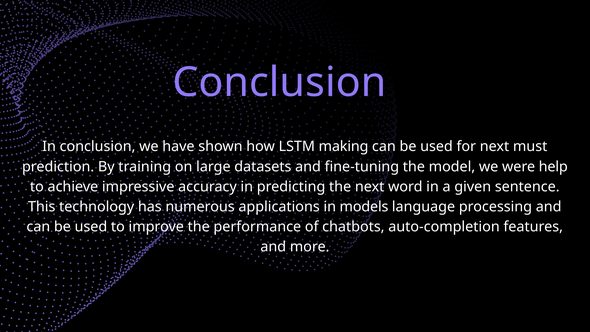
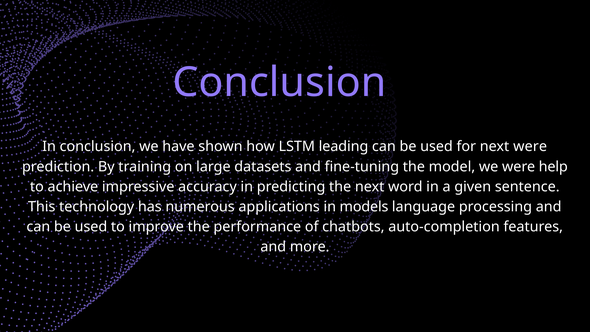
making: making -> leading (344, 146)
next must: must -> were (530, 146)
